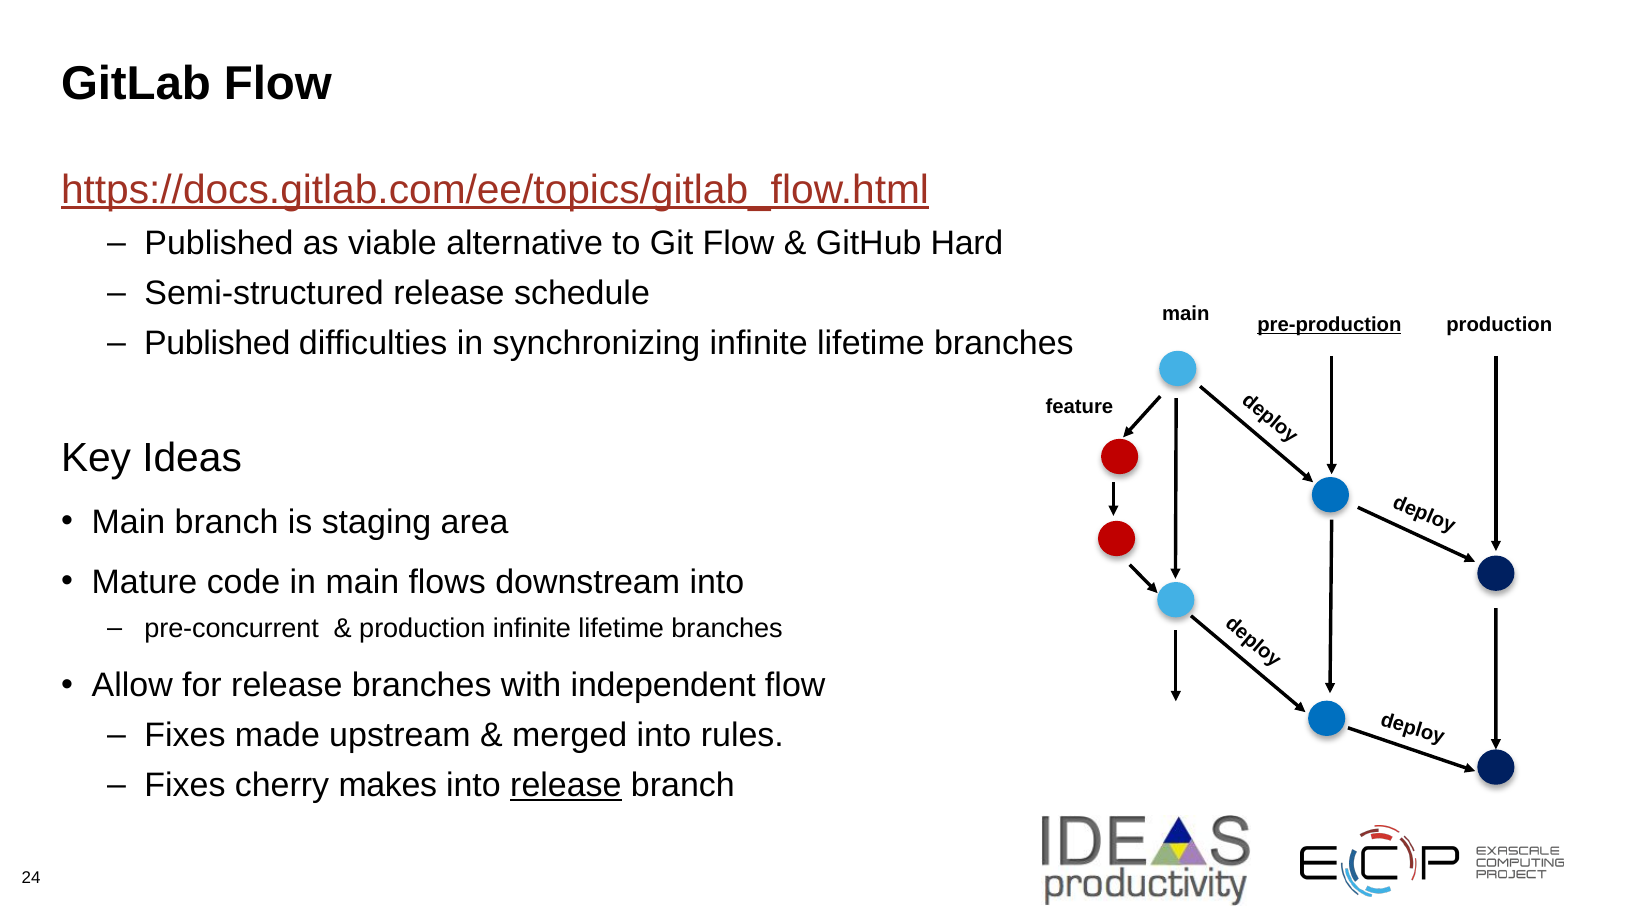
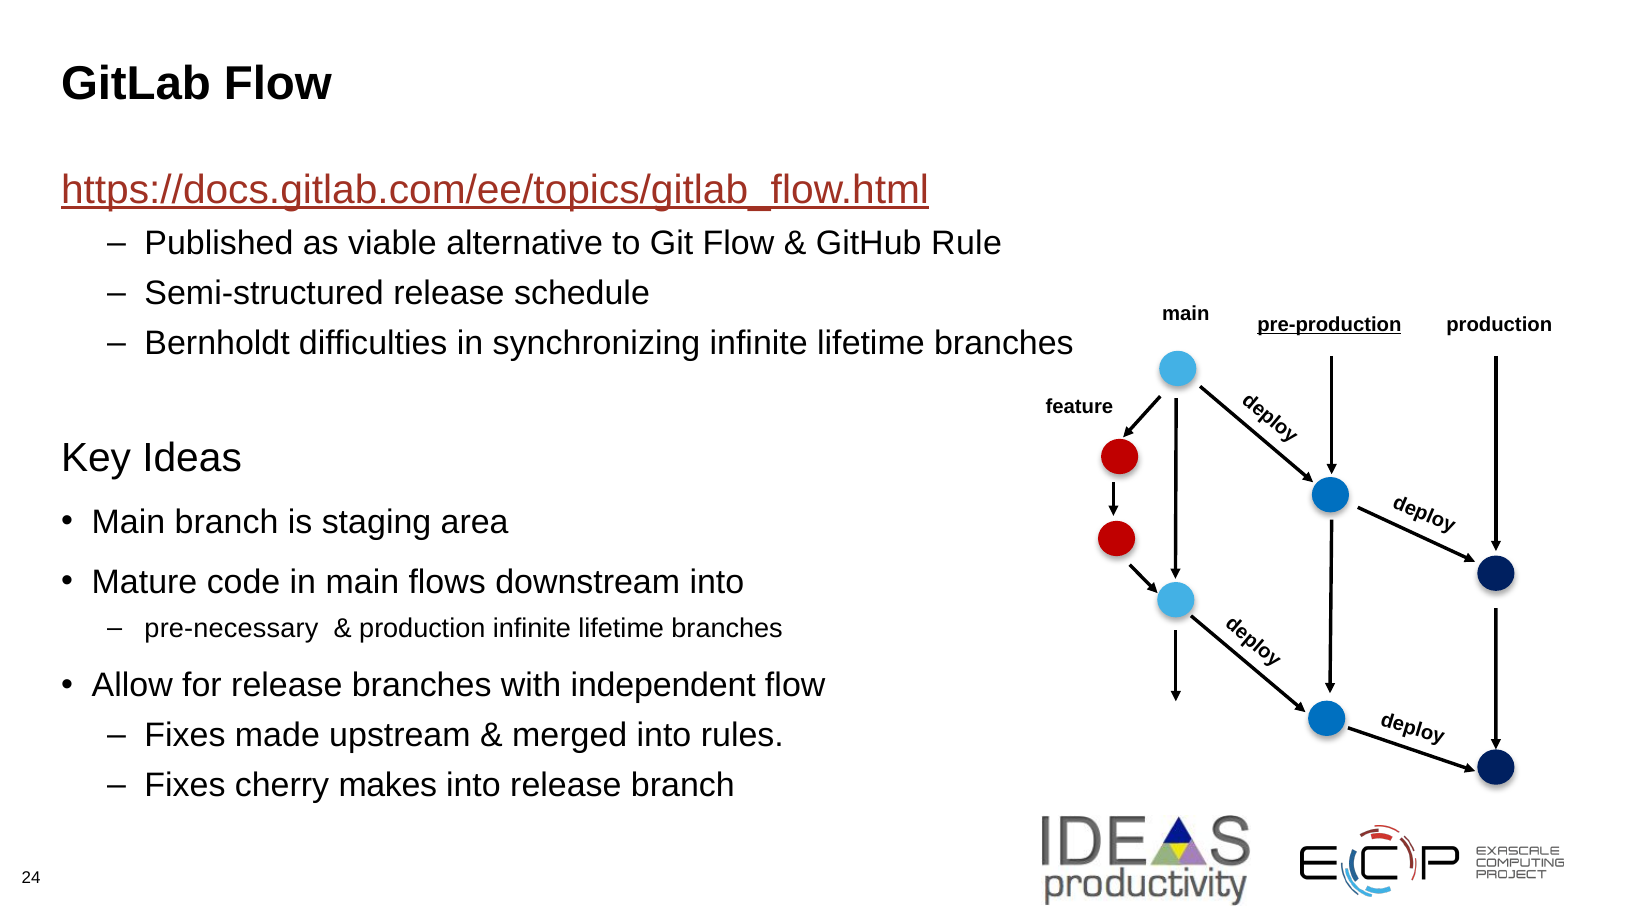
Hard: Hard -> Rule (967, 244)
Published: Published -> Bernholdt (217, 344)
pre-concurrent: pre-concurrent -> pre-necessary (231, 629)
release underline: present -> none (566, 786)
